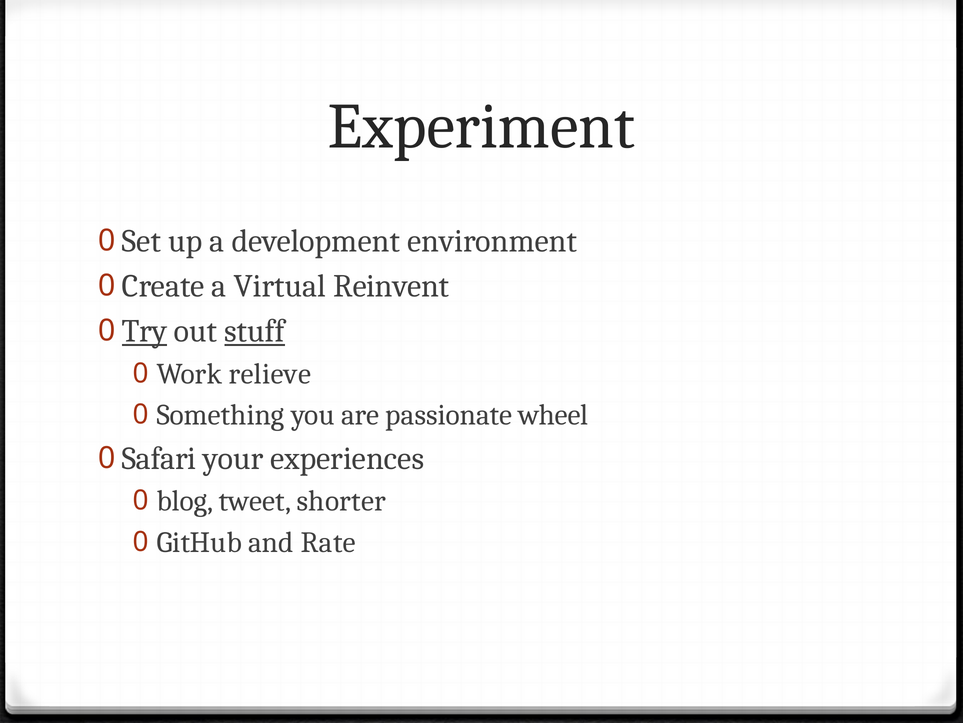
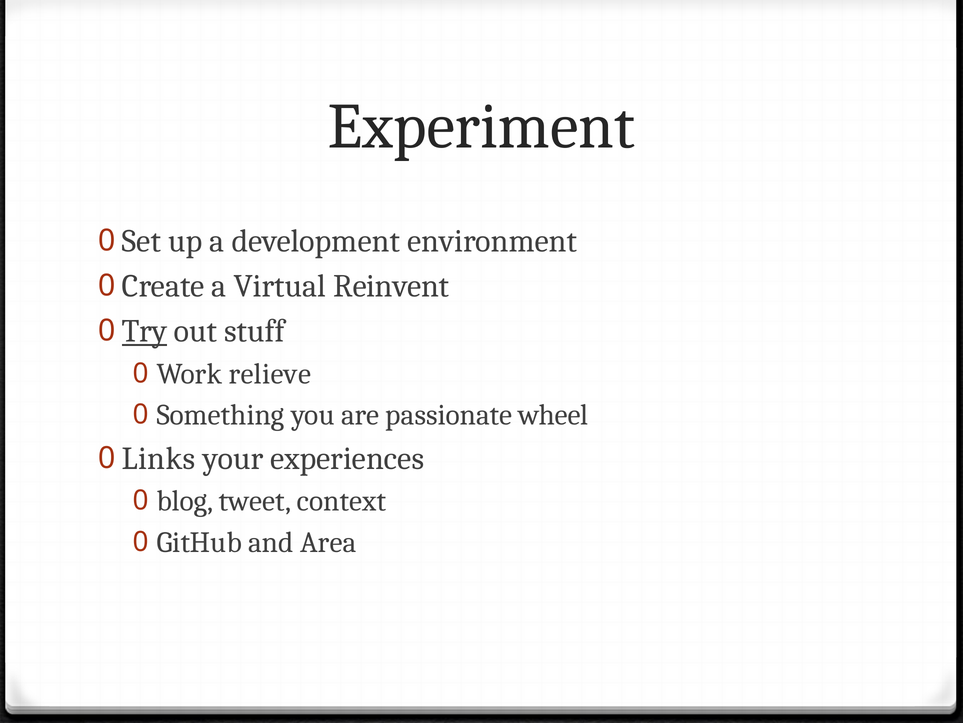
stuff underline: present -> none (255, 331)
Safari: Safari -> Links (159, 458)
shorter: shorter -> context (341, 501)
Rate: Rate -> Area (328, 542)
